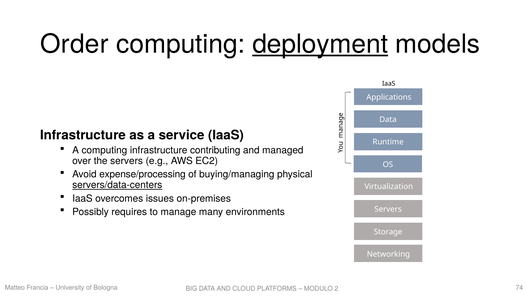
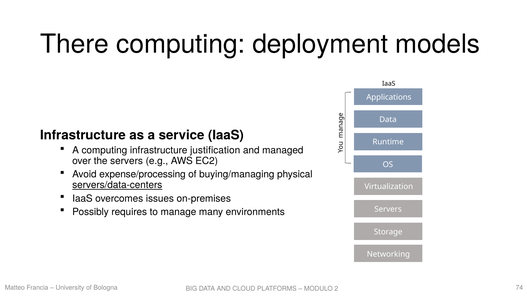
Order: Order -> There (75, 44)
deployment underline: present -> none (320, 44)
contributing: contributing -> justification (215, 151)
